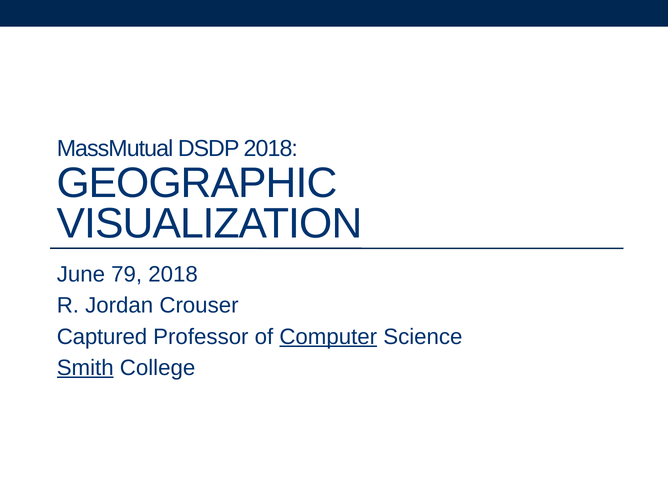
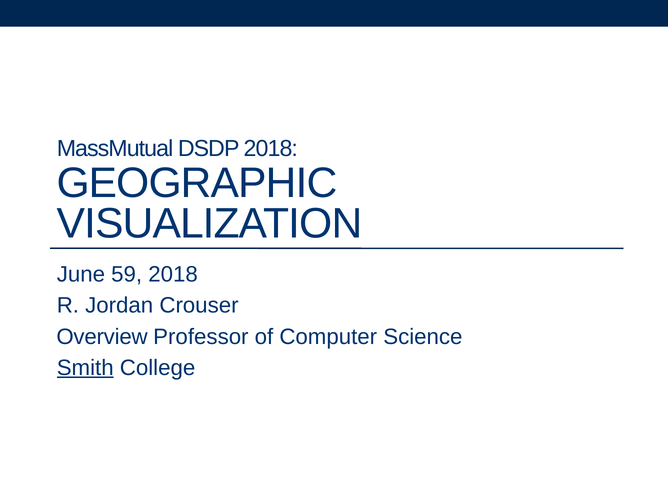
79: 79 -> 59 (127, 274)
Captured: Captured -> Overview (102, 337)
Computer underline: present -> none (328, 337)
